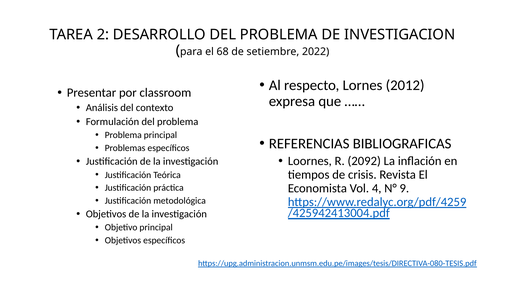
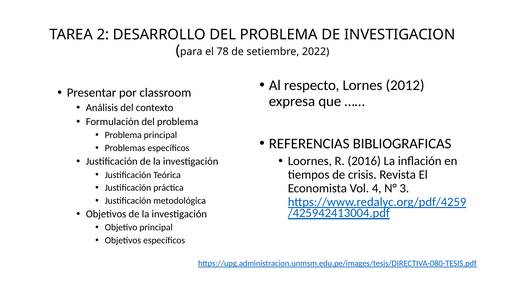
68: 68 -> 78 (223, 52)
2092: 2092 -> 2016 (364, 161)
9: 9 -> 3 (404, 188)
